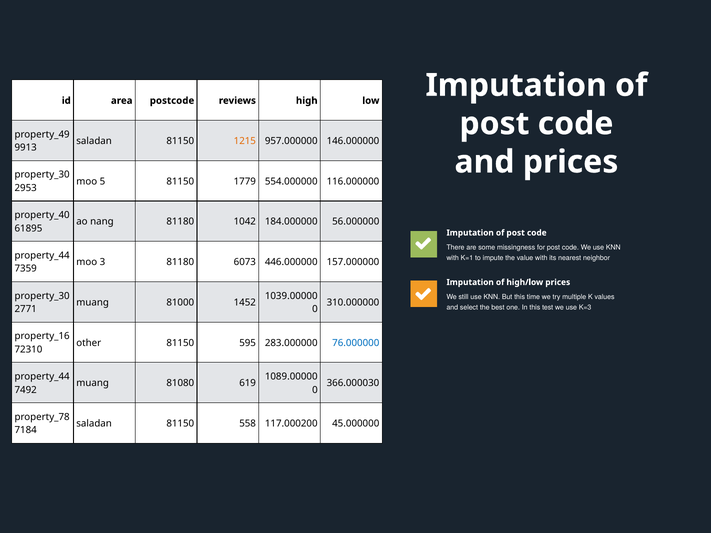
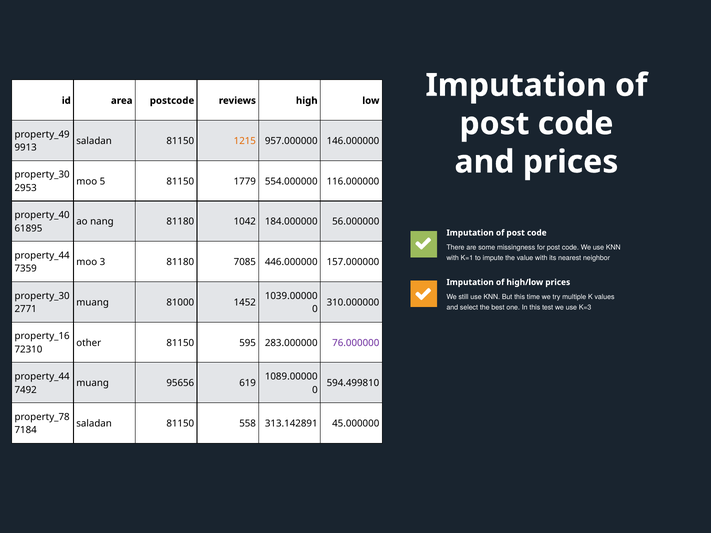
6073: 6073 -> 7085 (245, 262)
76.000000 colour: blue -> purple (356, 343)
81080: 81080 -> 95656 (180, 383)
366.000030: 366.000030 -> 594.499810 (353, 383)
117.000200: 117.000200 -> 313.142891 (291, 424)
